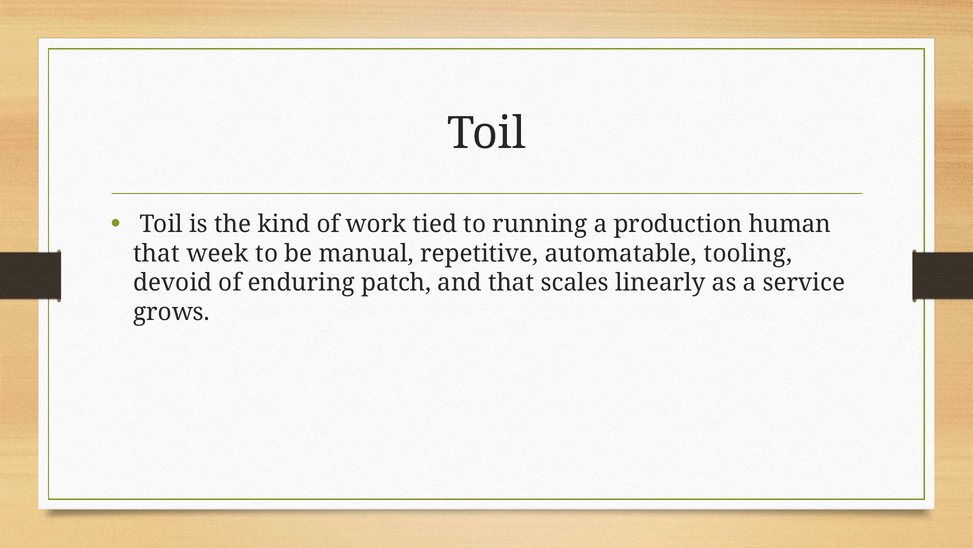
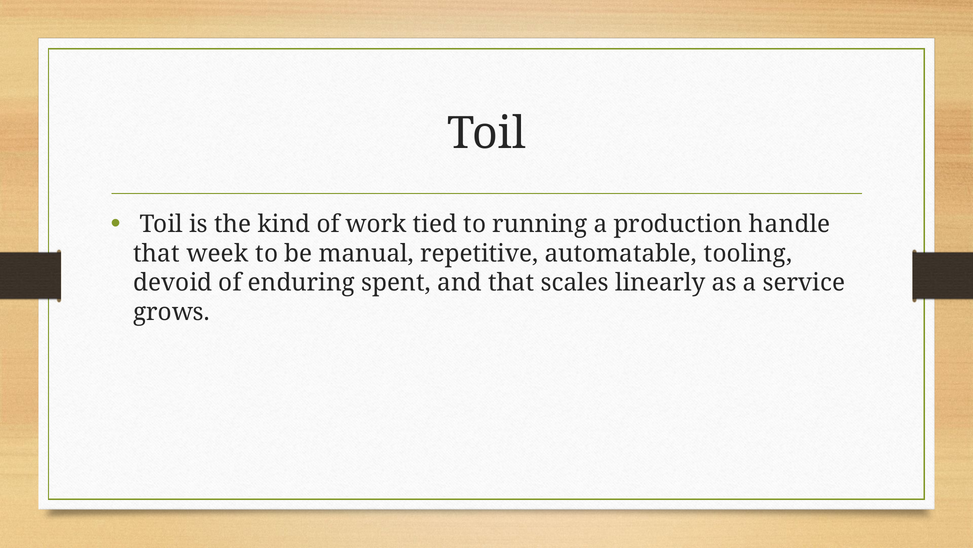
human: human -> handle (790, 224)
patch: patch -> spent (396, 282)
